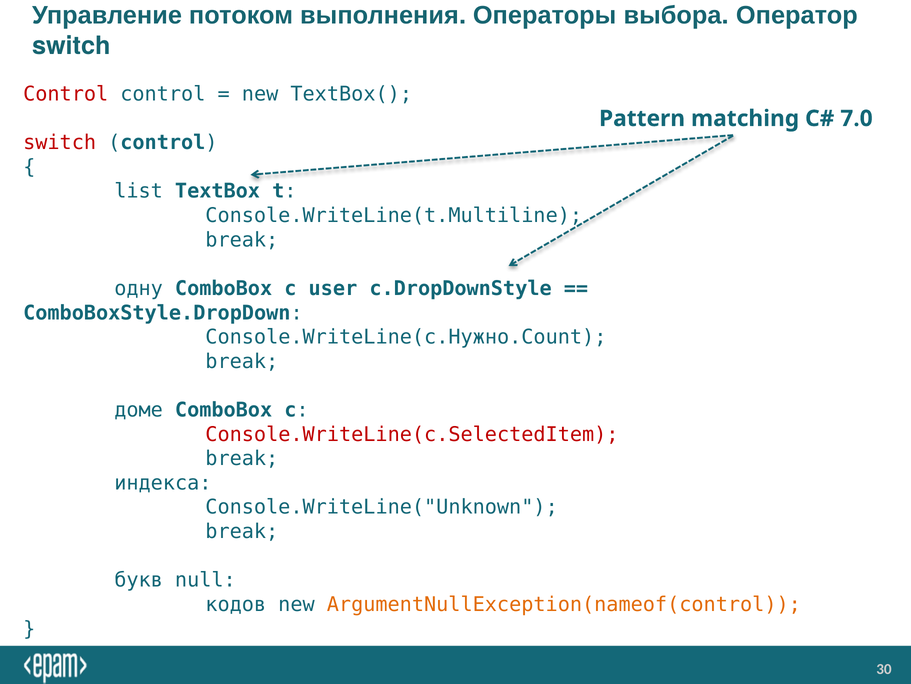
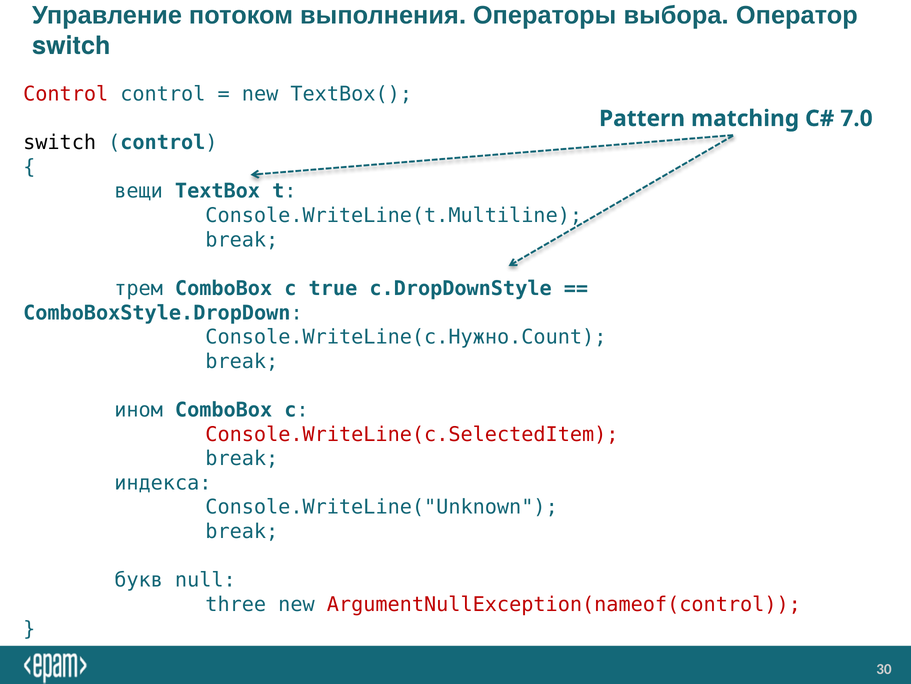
switch colour: red -> black (60, 143)
list: list -> вещи (139, 191)
одну: одну -> трем (139, 288)
user: user -> true (333, 288)
доме: доме -> ином (139, 410)
кодов: кодов -> three (236, 604)
ArgumentNullException(nameof(control colour: orange -> red (564, 604)
